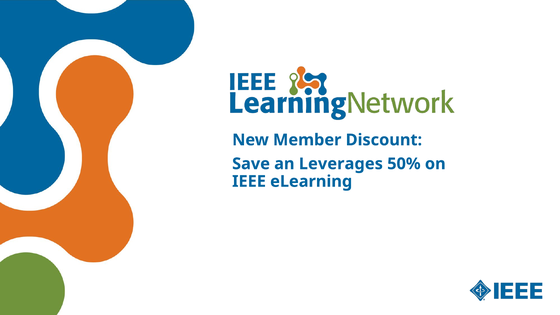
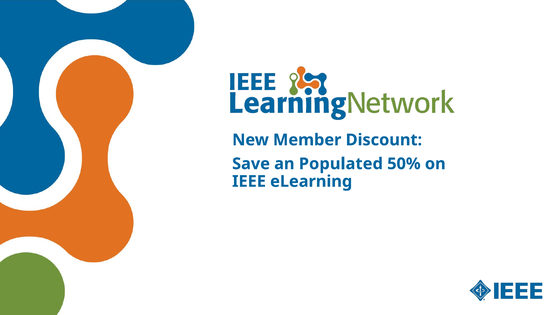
Leverages: Leverages -> Populated (341, 164)
